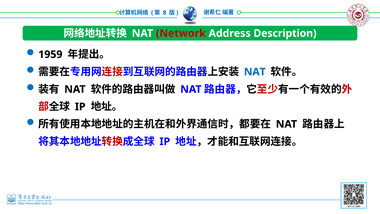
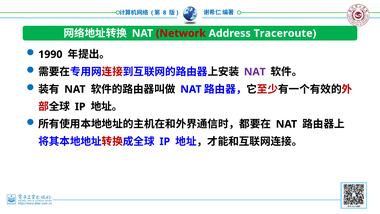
Description: Description -> Traceroute (285, 33)
1959: 1959 -> 1990 (50, 54)
NAT colour: blue -> purple (255, 72)
